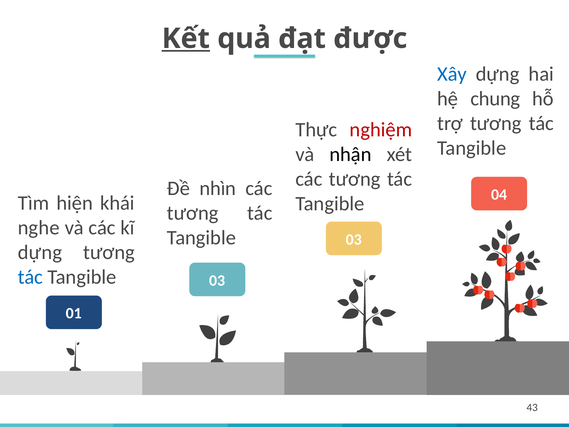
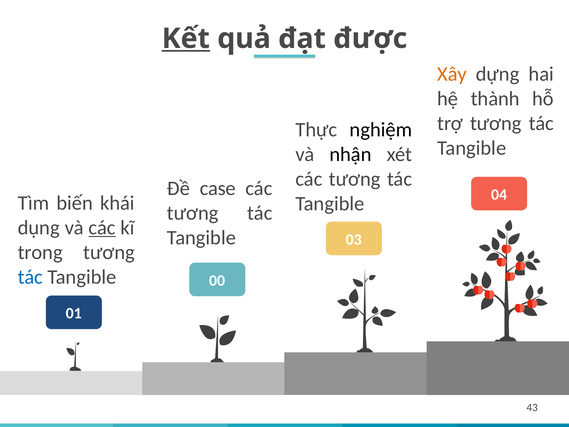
Xây colour: blue -> orange (452, 74)
chung: chung -> thành (495, 99)
nghiệm colour: red -> black (381, 130)
nhìn: nhìn -> case (218, 188)
hiện: hiện -> biến (75, 203)
nghe: nghe -> dụng (39, 228)
các underline: none -> present (102, 228)
dựng: dựng -> trong (40, 252)
Tangible 03: 03 -> 00 (217, 280)
